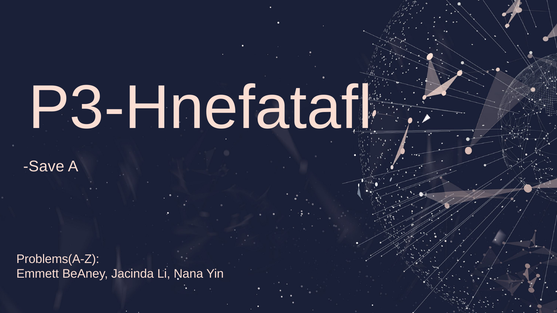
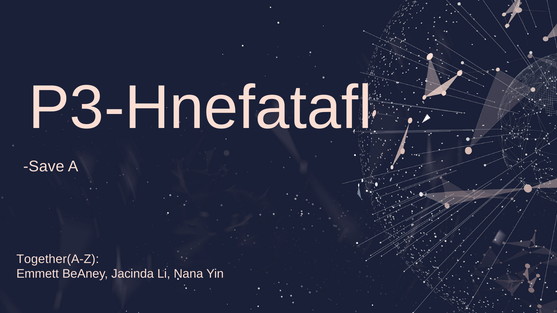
Problems(A-Z: Problems(A-Z -> Together(A-Z (58, 259)
